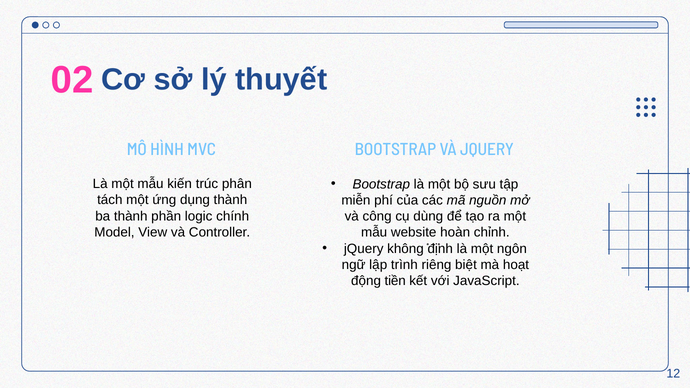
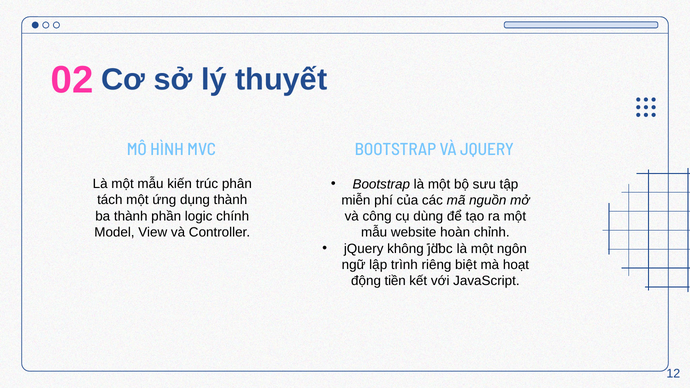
định: định -> jdbc (440, 249)
